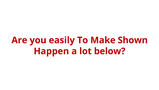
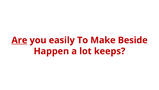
Are underline: none -> present (19, 40)
Shown: Shown -> Beside (133, 40)
below: below -> keeps (110, 51)
